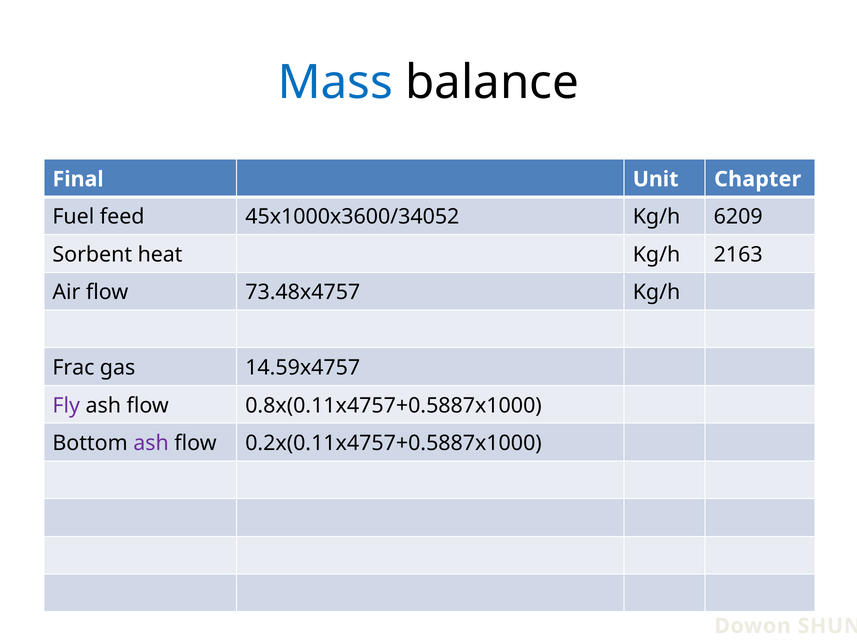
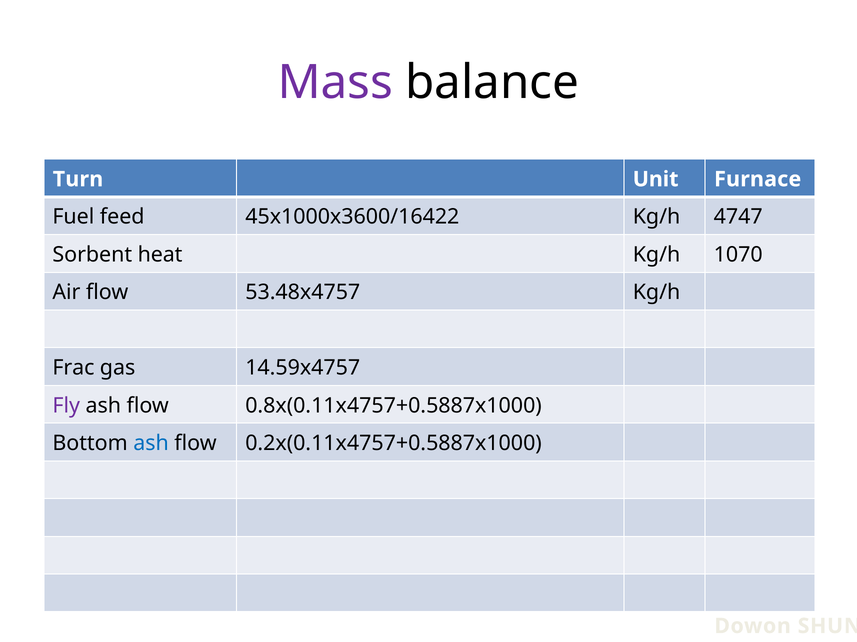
Mass colour: blue -> purple (335, 83)
Final: Final -> Turn (78, 179)
Chapter: Chapter -> Furnace (758, 179)
45x1000x3600/34052: 45x1000x3600/34052 -> 45x1000x3600/16422 (352, 217)
6209: 6209 -> 4747 (738, 217)
2163: 2163 -> 1070 (738, 255)
73.48x4757: 73.48x4757 -> 53.48x4757 (303, 293)
ash colour: purple -> blue (151, 444)
